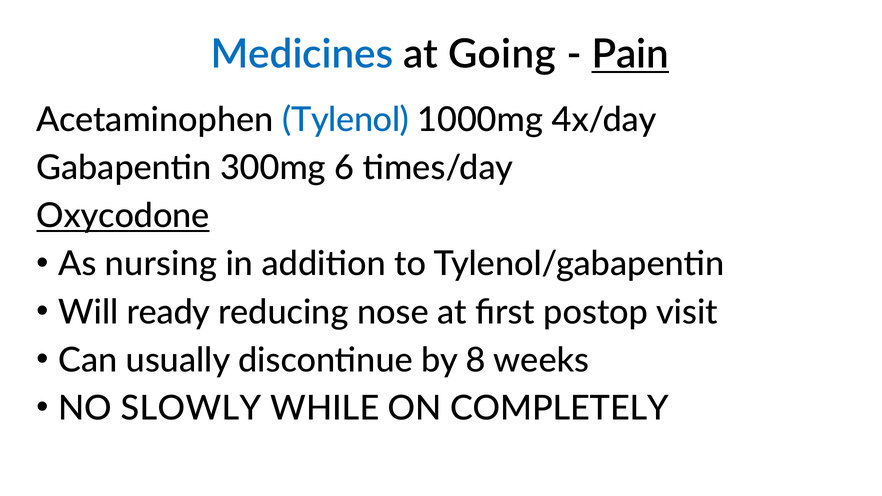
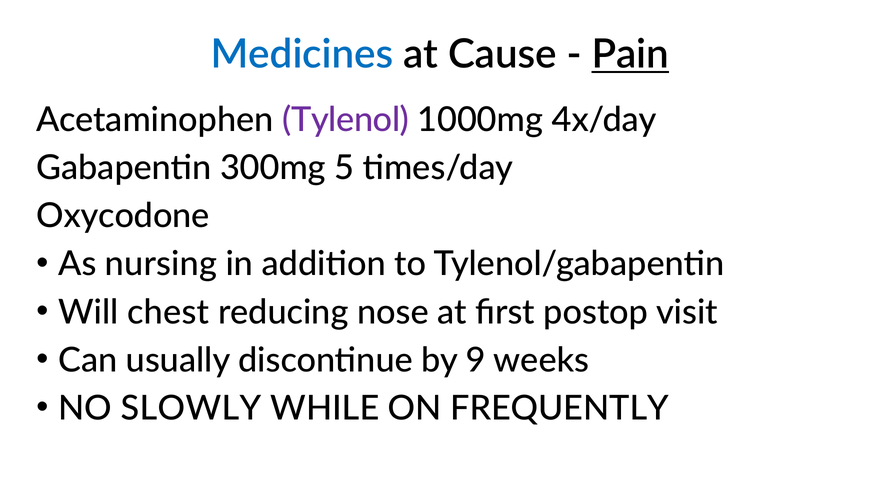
Going: Going -> Cause (502, 55)
Tylenol colour: blue -> purple (346, 120)
6: 6 -> 5 (344, 168)
Oxycodone underline: present -> none (123, 216)
ready: ready -> chest (168, 312)
8: 8 -> 9 (476, 360)
COMPLETELY: COMPLETELY -> FREQUENTLY (560, 408)
